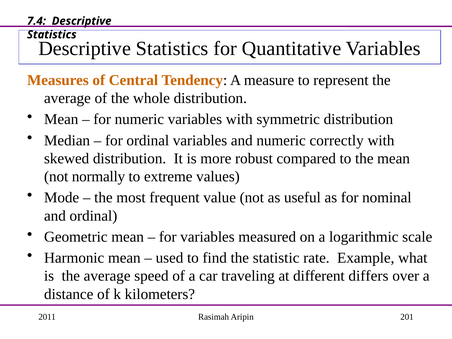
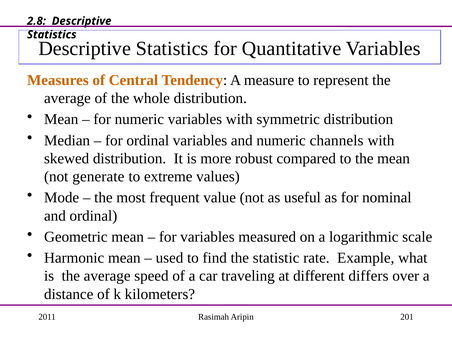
7.4: 7.4 -> 2.8 (36, 21)
correctly: correctly -> channels (337, 140)
normally: normally -> generate (98, 177)
